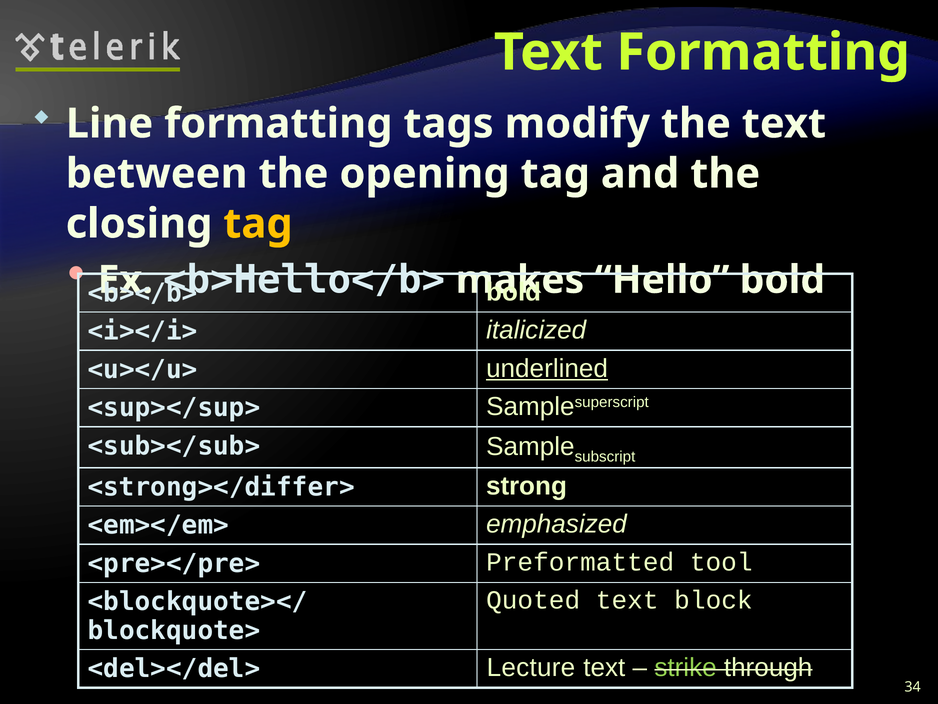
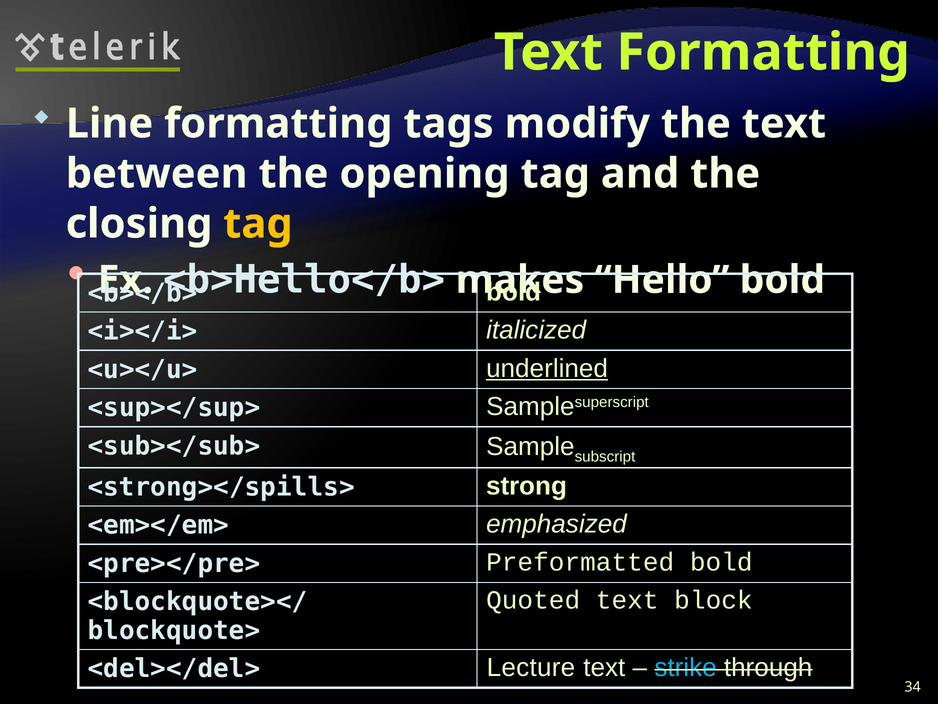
<strong></differ>: <strong></differ> -> <strong></spills> (221, 487)
Preformatted tool: tool -> bold (721, 562)
strike colour: light green -> light blue (686, 667)
